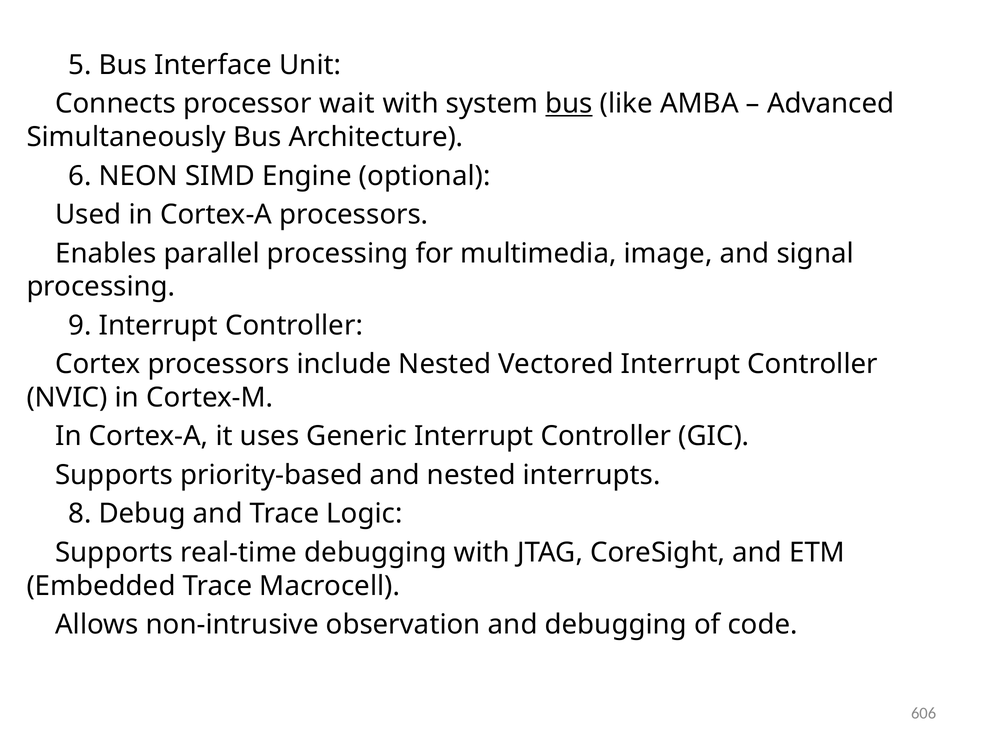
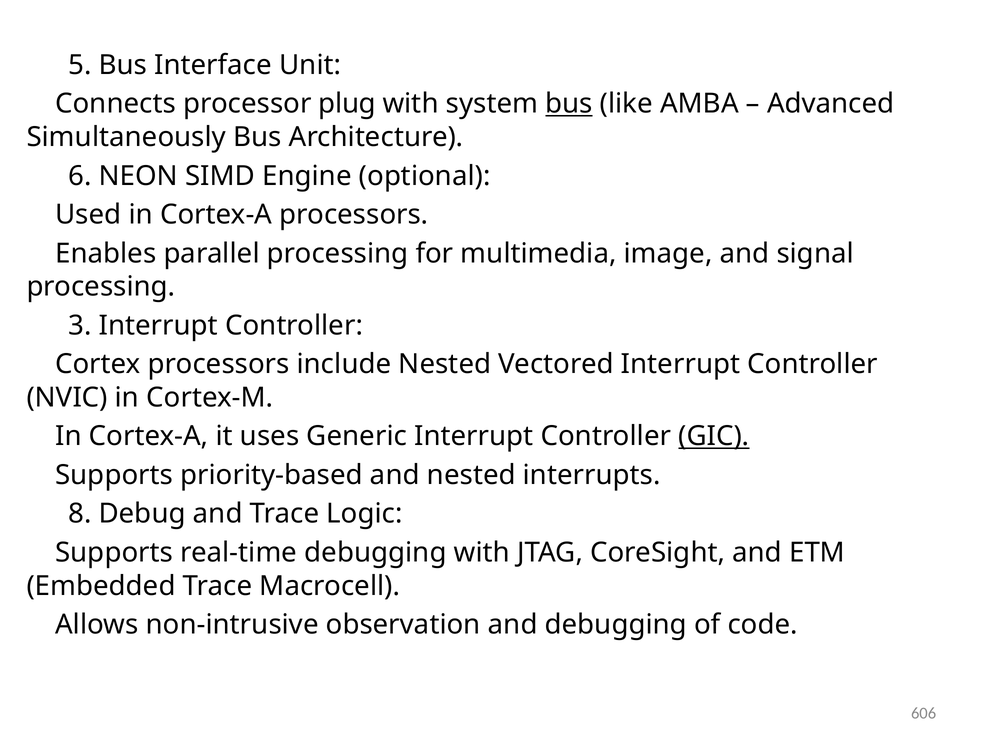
wait: wait -> plug (347, 104)
9: 9 -> 3 (80, 325)
GIC underline: none -> present (714, 436)
